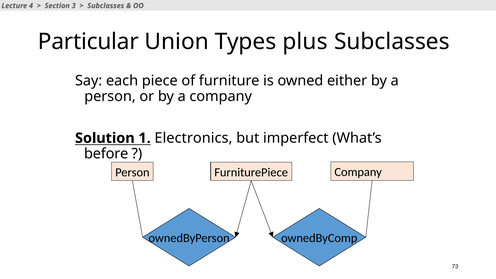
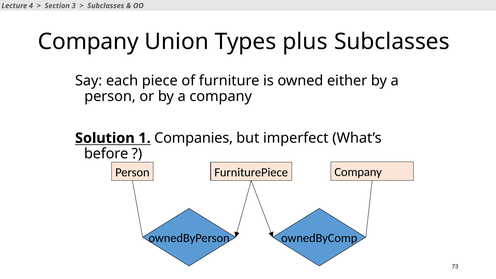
Particular: Particular -> Company (88, 42)
Electronics: Electronics -> Companies (194, 138)
